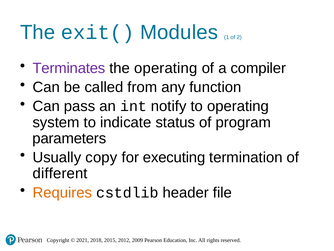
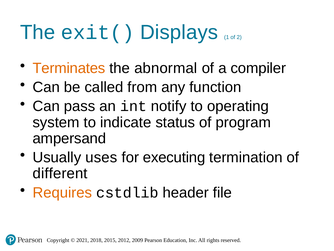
Modules: Modules -> Displays (179, 32)
Terminates colour: purple -> orange (69, 68)
the operating: operating -> abnormal (166, 68)
parameters: parameters -> ampersand (69, 138)
copy: copy -> uses (101, 157)
